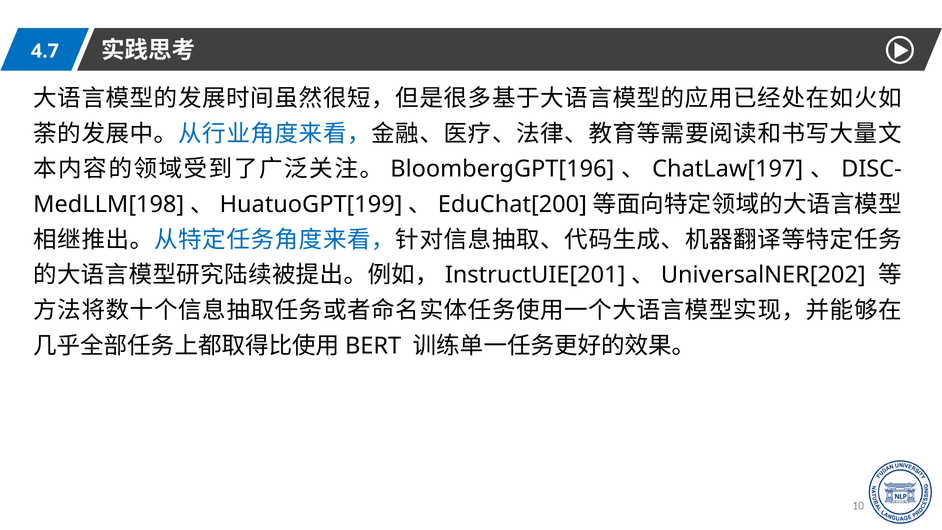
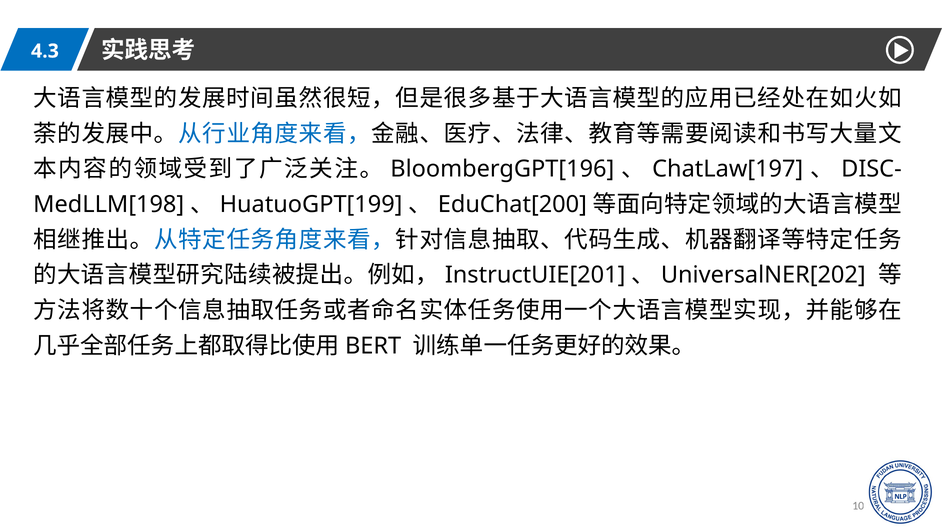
4.7: 4.7 -> 4.3 (45, 51)
